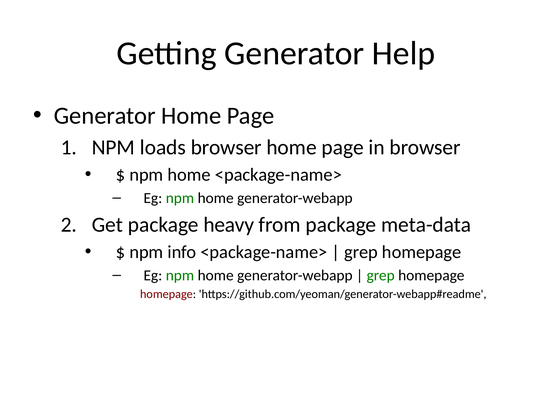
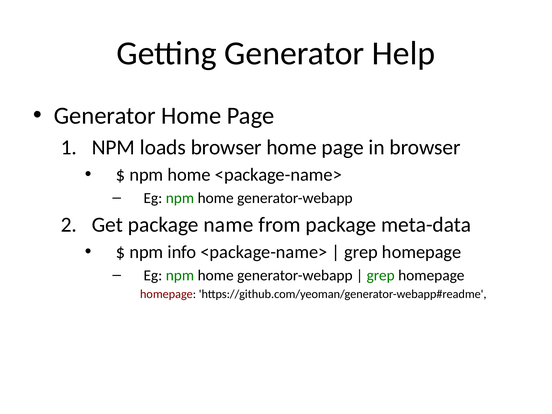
heavy: heavy -> name (229, 225)
